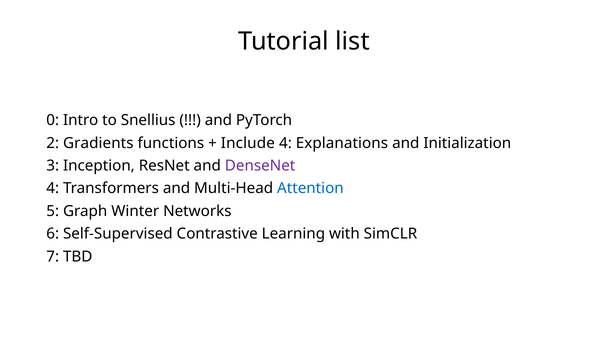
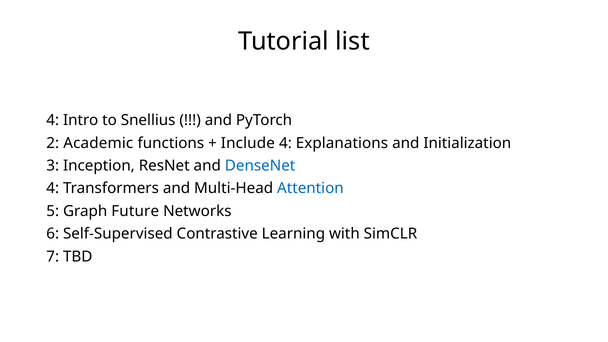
0: 0 -> 4 (53, 120)
Gradients: Gradients -> Academic (98, 143)
DenseNet colour: purple -> blue (260, 166)
Winter: Winter -> Future (135, 211)
